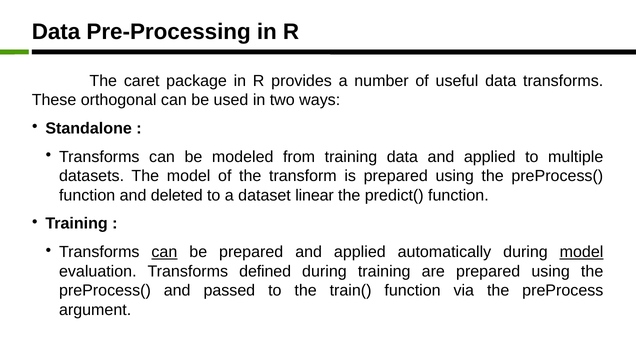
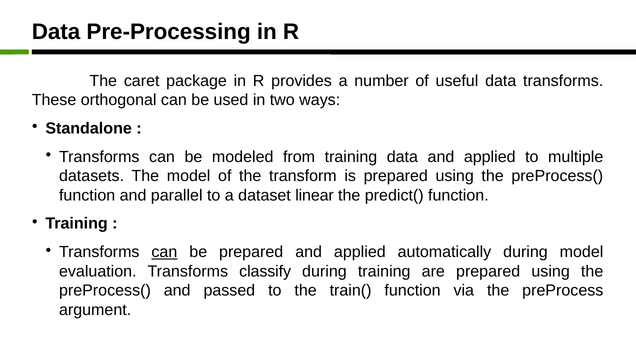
deleted: deleted -> parallel (177, 195)
model underline: present -> none (582, 252)
defined: defined -> classify (265, 271)
